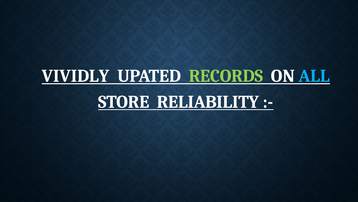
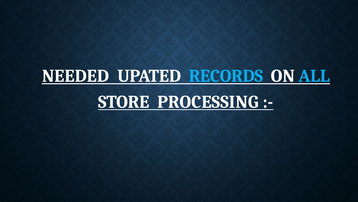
VIVIDLY: VIVIDLY -> NEEDED (76, 76)
RECORDS colour: light green -> light blue (226, 76)
RELIABILITY: RELIABILITY -> PROCESSING (208, 102)
